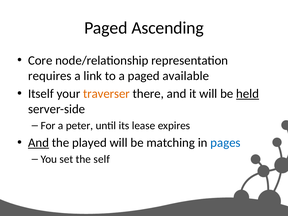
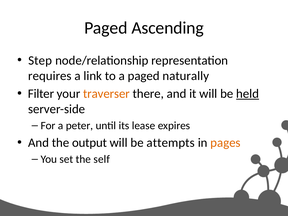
Core: Core -> Step (40, 60)
available: available -> naturally (186, 76)
Itself: Itself -> Filter (41, 94)
And underline: present -> none (39, 143)
played: played -> output (90, 143)
matching: matching -> attempts (171, 143)
pages colour: blue -> orange (225, 143)
